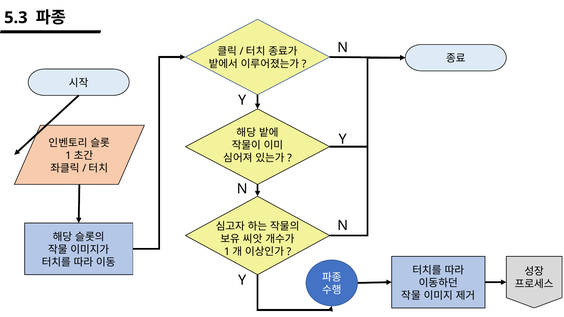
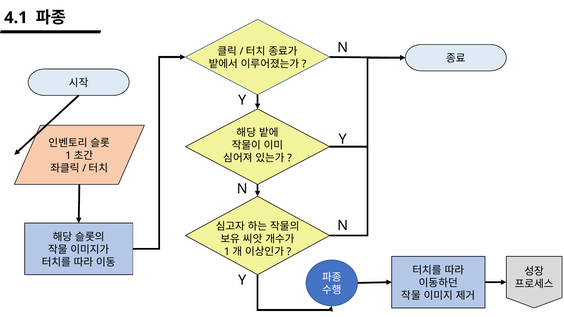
5.3: 5.3 -> 4.1 (16, 18)
